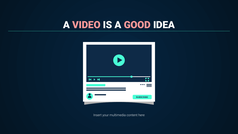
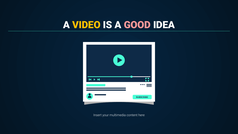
VIDEO colour: pink -> yellow (86, 25)
